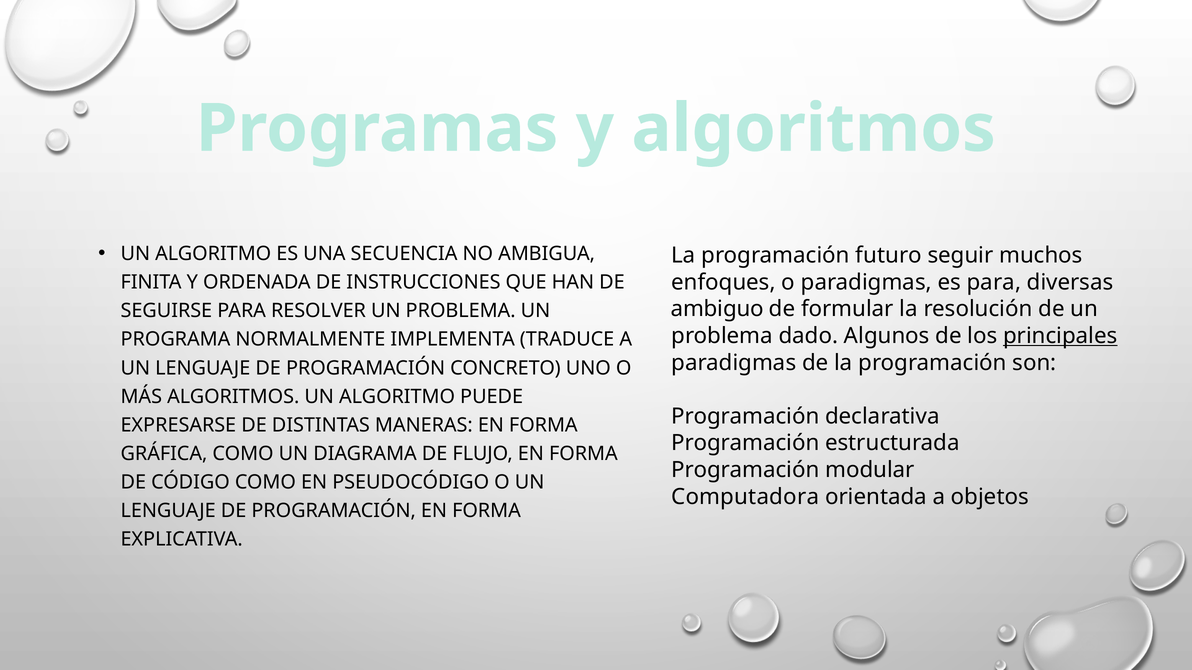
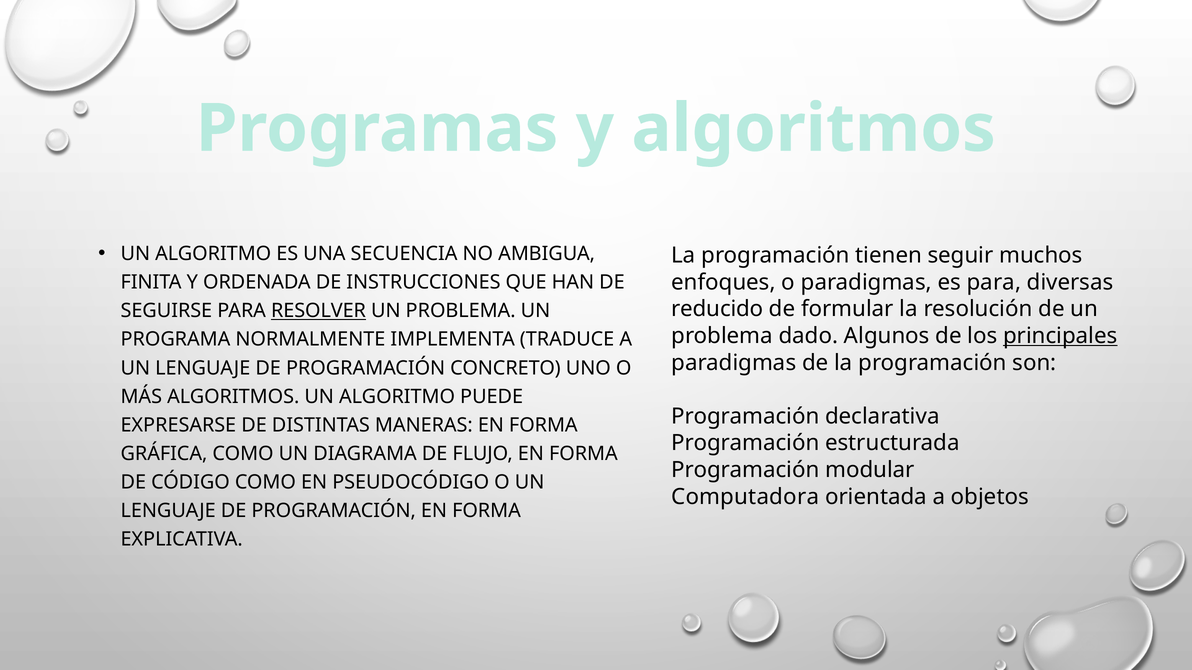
futuro: futuro -> tienen (889, 256)
ambiguo: ambiguo -> reducido (717, 309)
RESOLVER underline: none -> present (319, 311)
